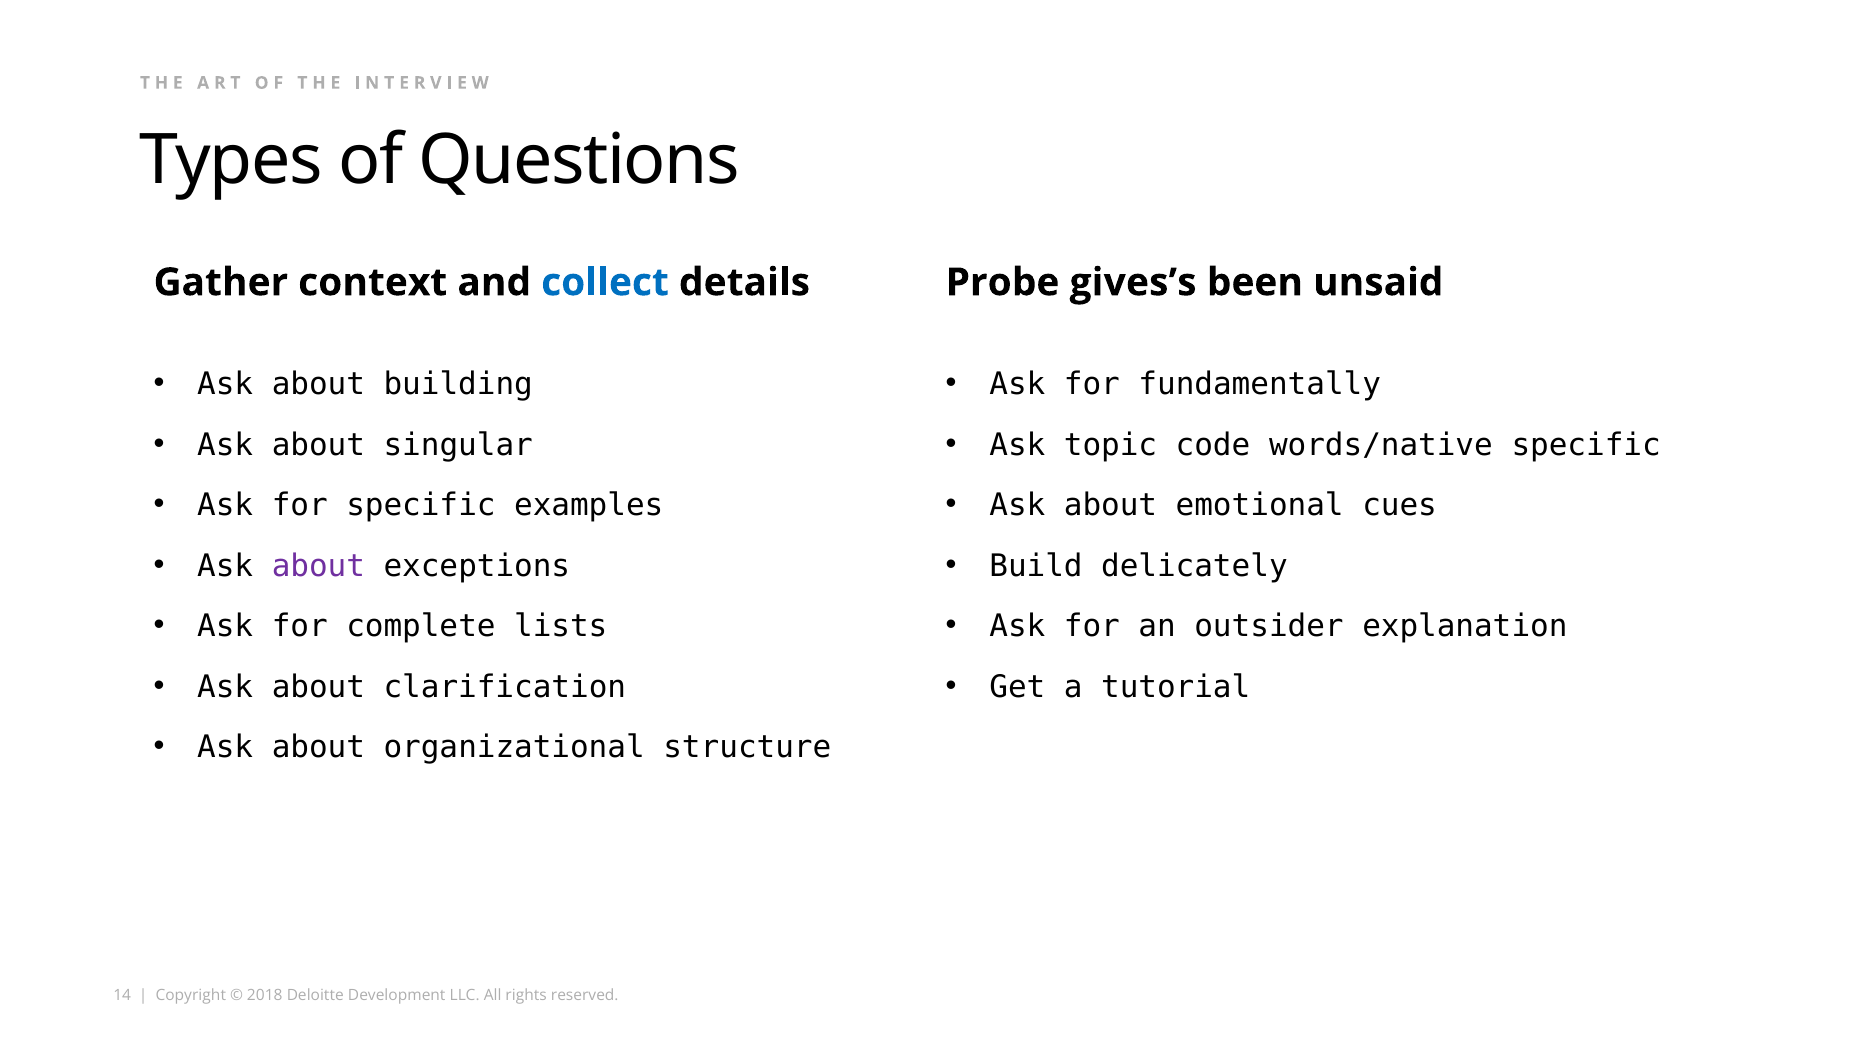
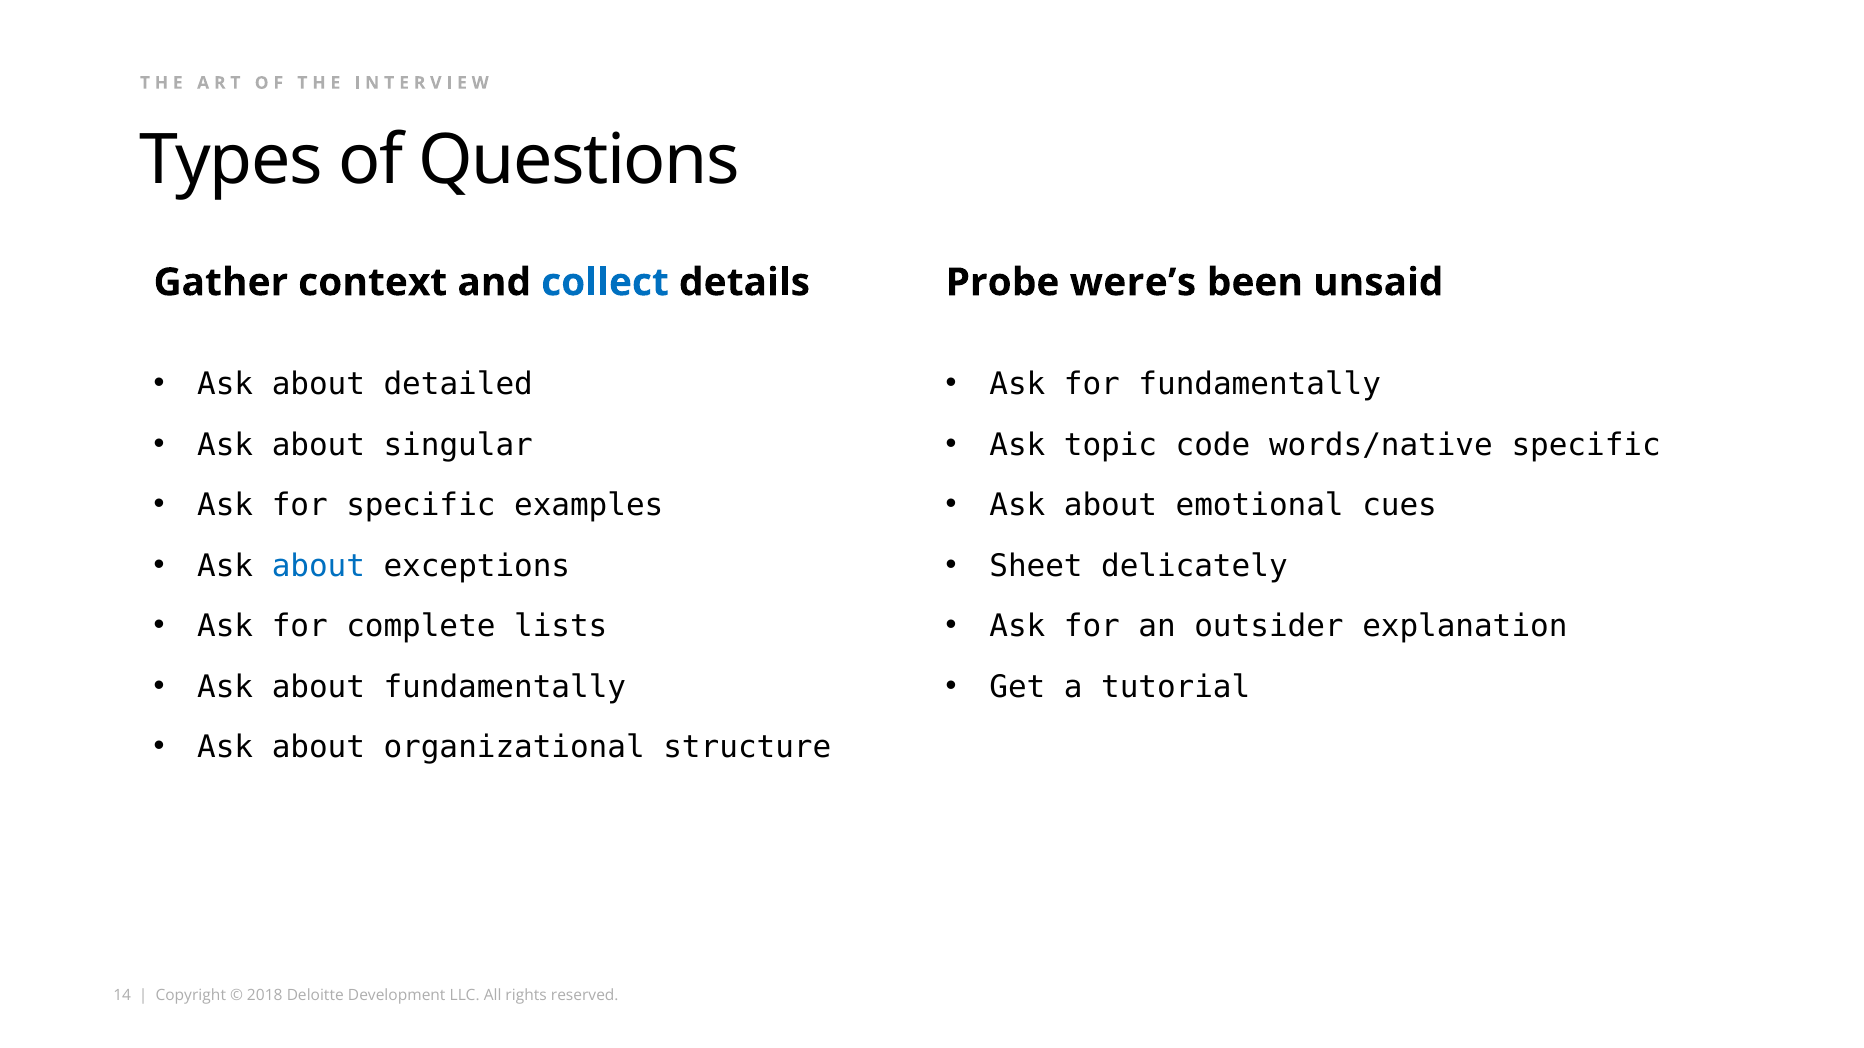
gives’s: gives’s -> were’s (1133, 283)
building: building -> detailed (458, 384)
about colour: purple -> blue (318, 566)
Build: Build -> Sheet (1036, 566)
about clarification: clarification -> fundamentally (505, 687)
